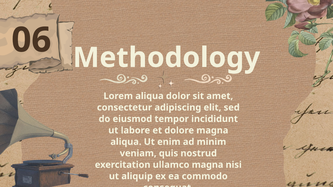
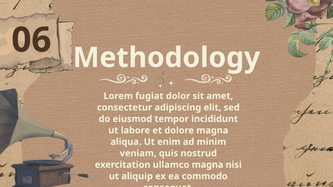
Lorem aliqua: aliqua -> fugiat (149, 96)
